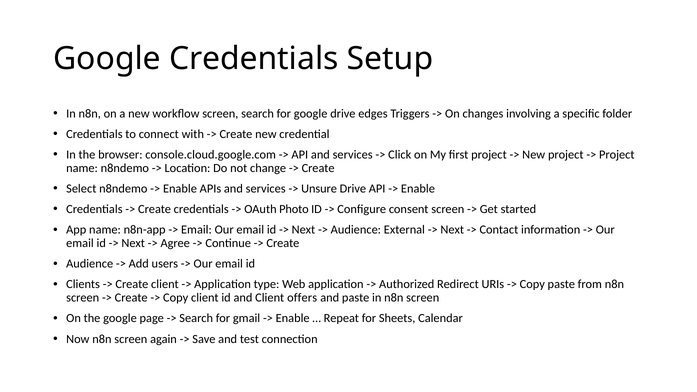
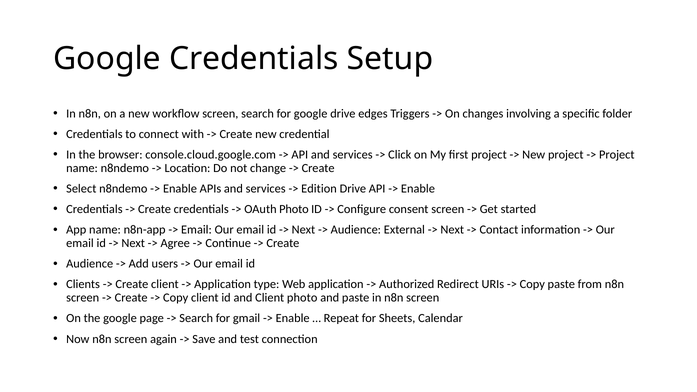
Unsure: Unsure -> Edition (319, 189)
Client offers: offers -> photo (302, 298)
